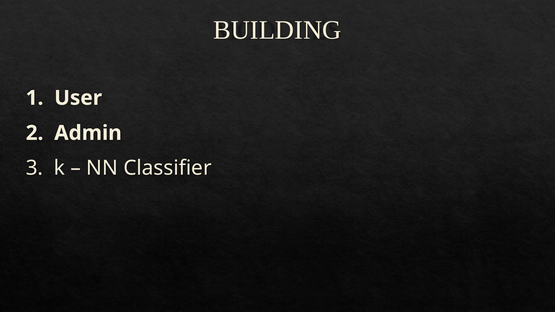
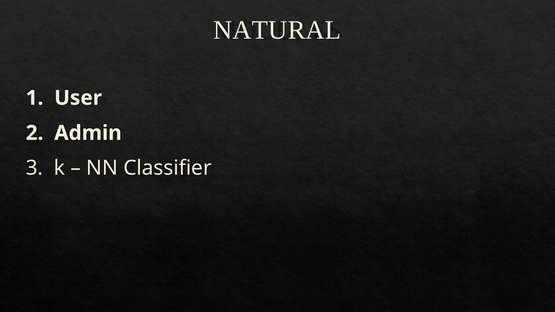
BUILDING: BUILDING -> NATURAL (277, 30)
